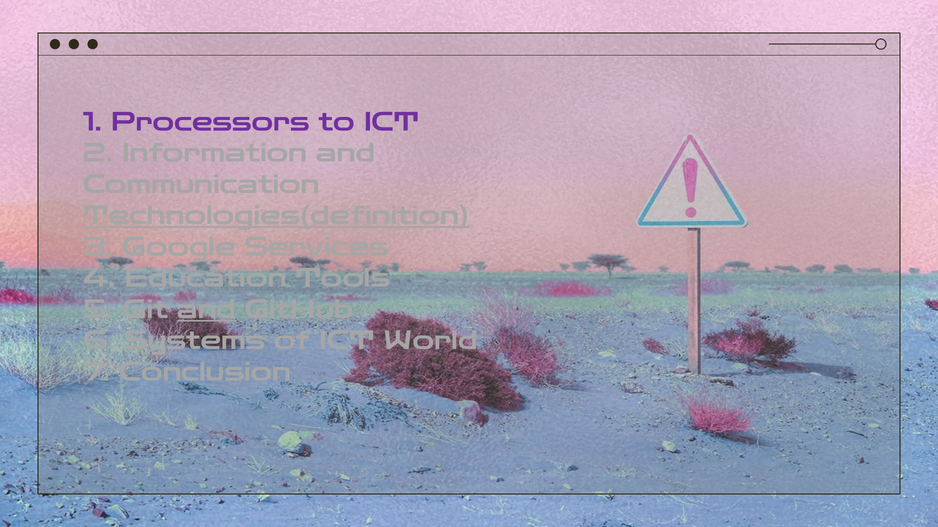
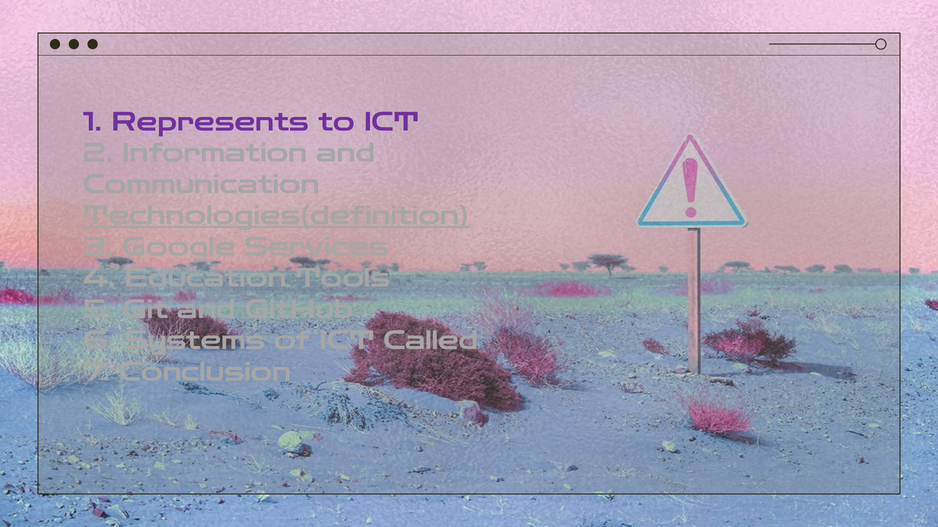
Processors: Processors -> Represents (210, 122)
and underline: present -> none (207, 310)
World: World -> Called (431, 341)
